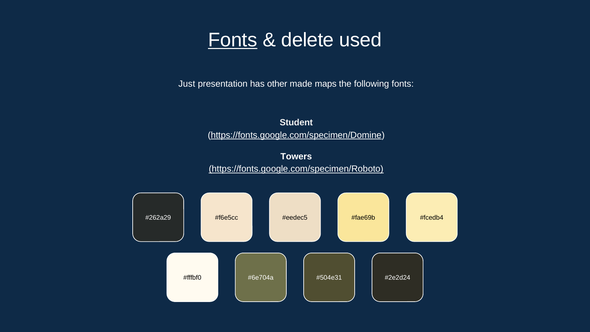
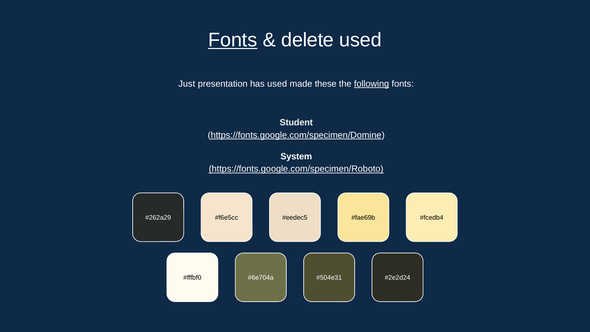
has other: other -> used (277, 84)
maps: maps -> these (326, 84)
following underline: none -> present (372, 84)
Towers: Towers -> System (296, 157)
